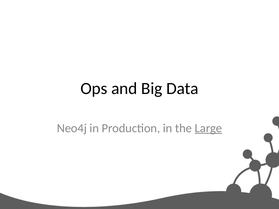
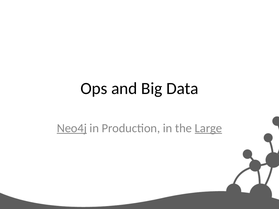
Neo4j underline: none -> present (72, 128)
